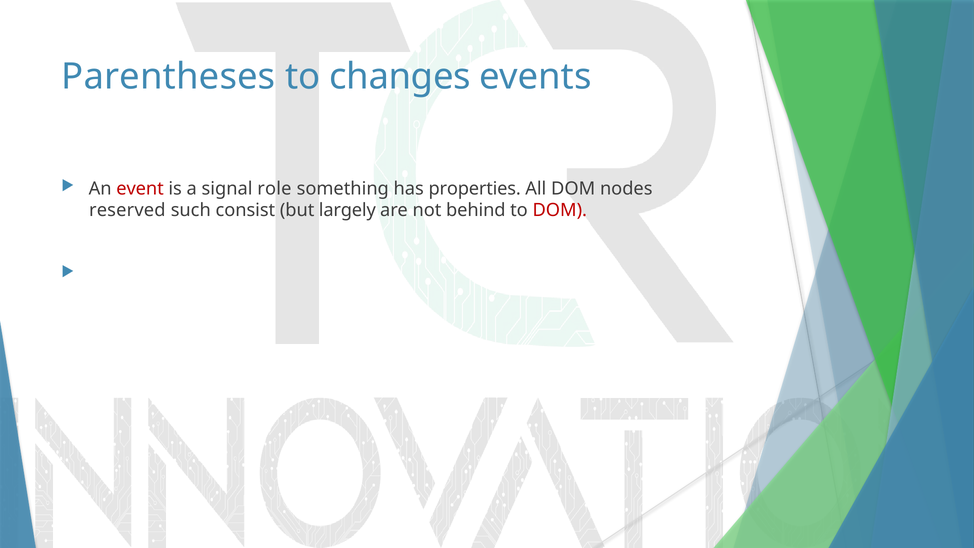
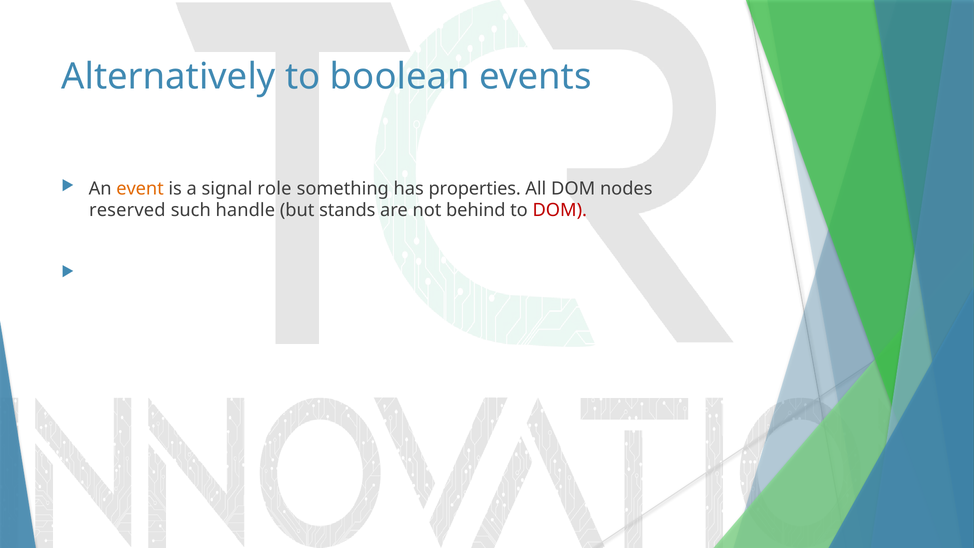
Parentheses: Parentheses -> Alternatively (168, 77)
changes: changes -> boolean (400, 77)
event colour: red -> orange (140, 188)
consist: consist -> handle (245, 210)
largely: largely -> stands (347, 210)
